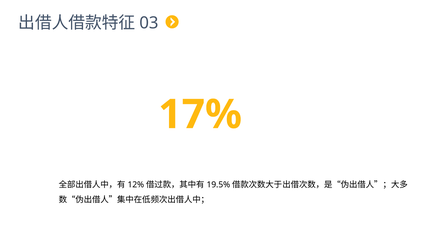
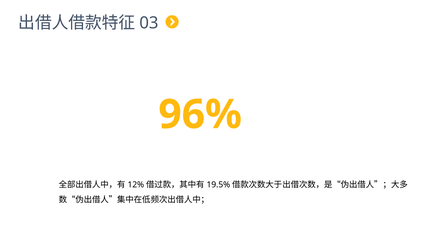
17%: 17% -> 96% (200, 115)
